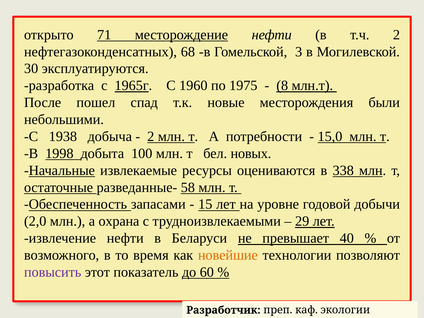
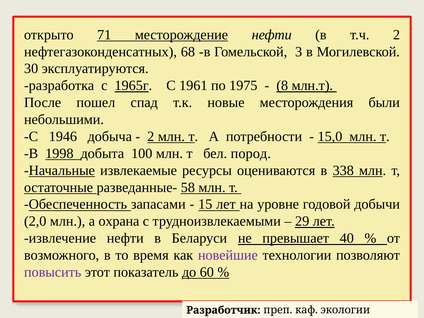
1960: 1960 -> 1961 (193, 86)
1938: 1938 -> 1946 (63, 136)
новых: новых -> пород (251, 153)
новейшие colour: orange -> purple (228, 255)
